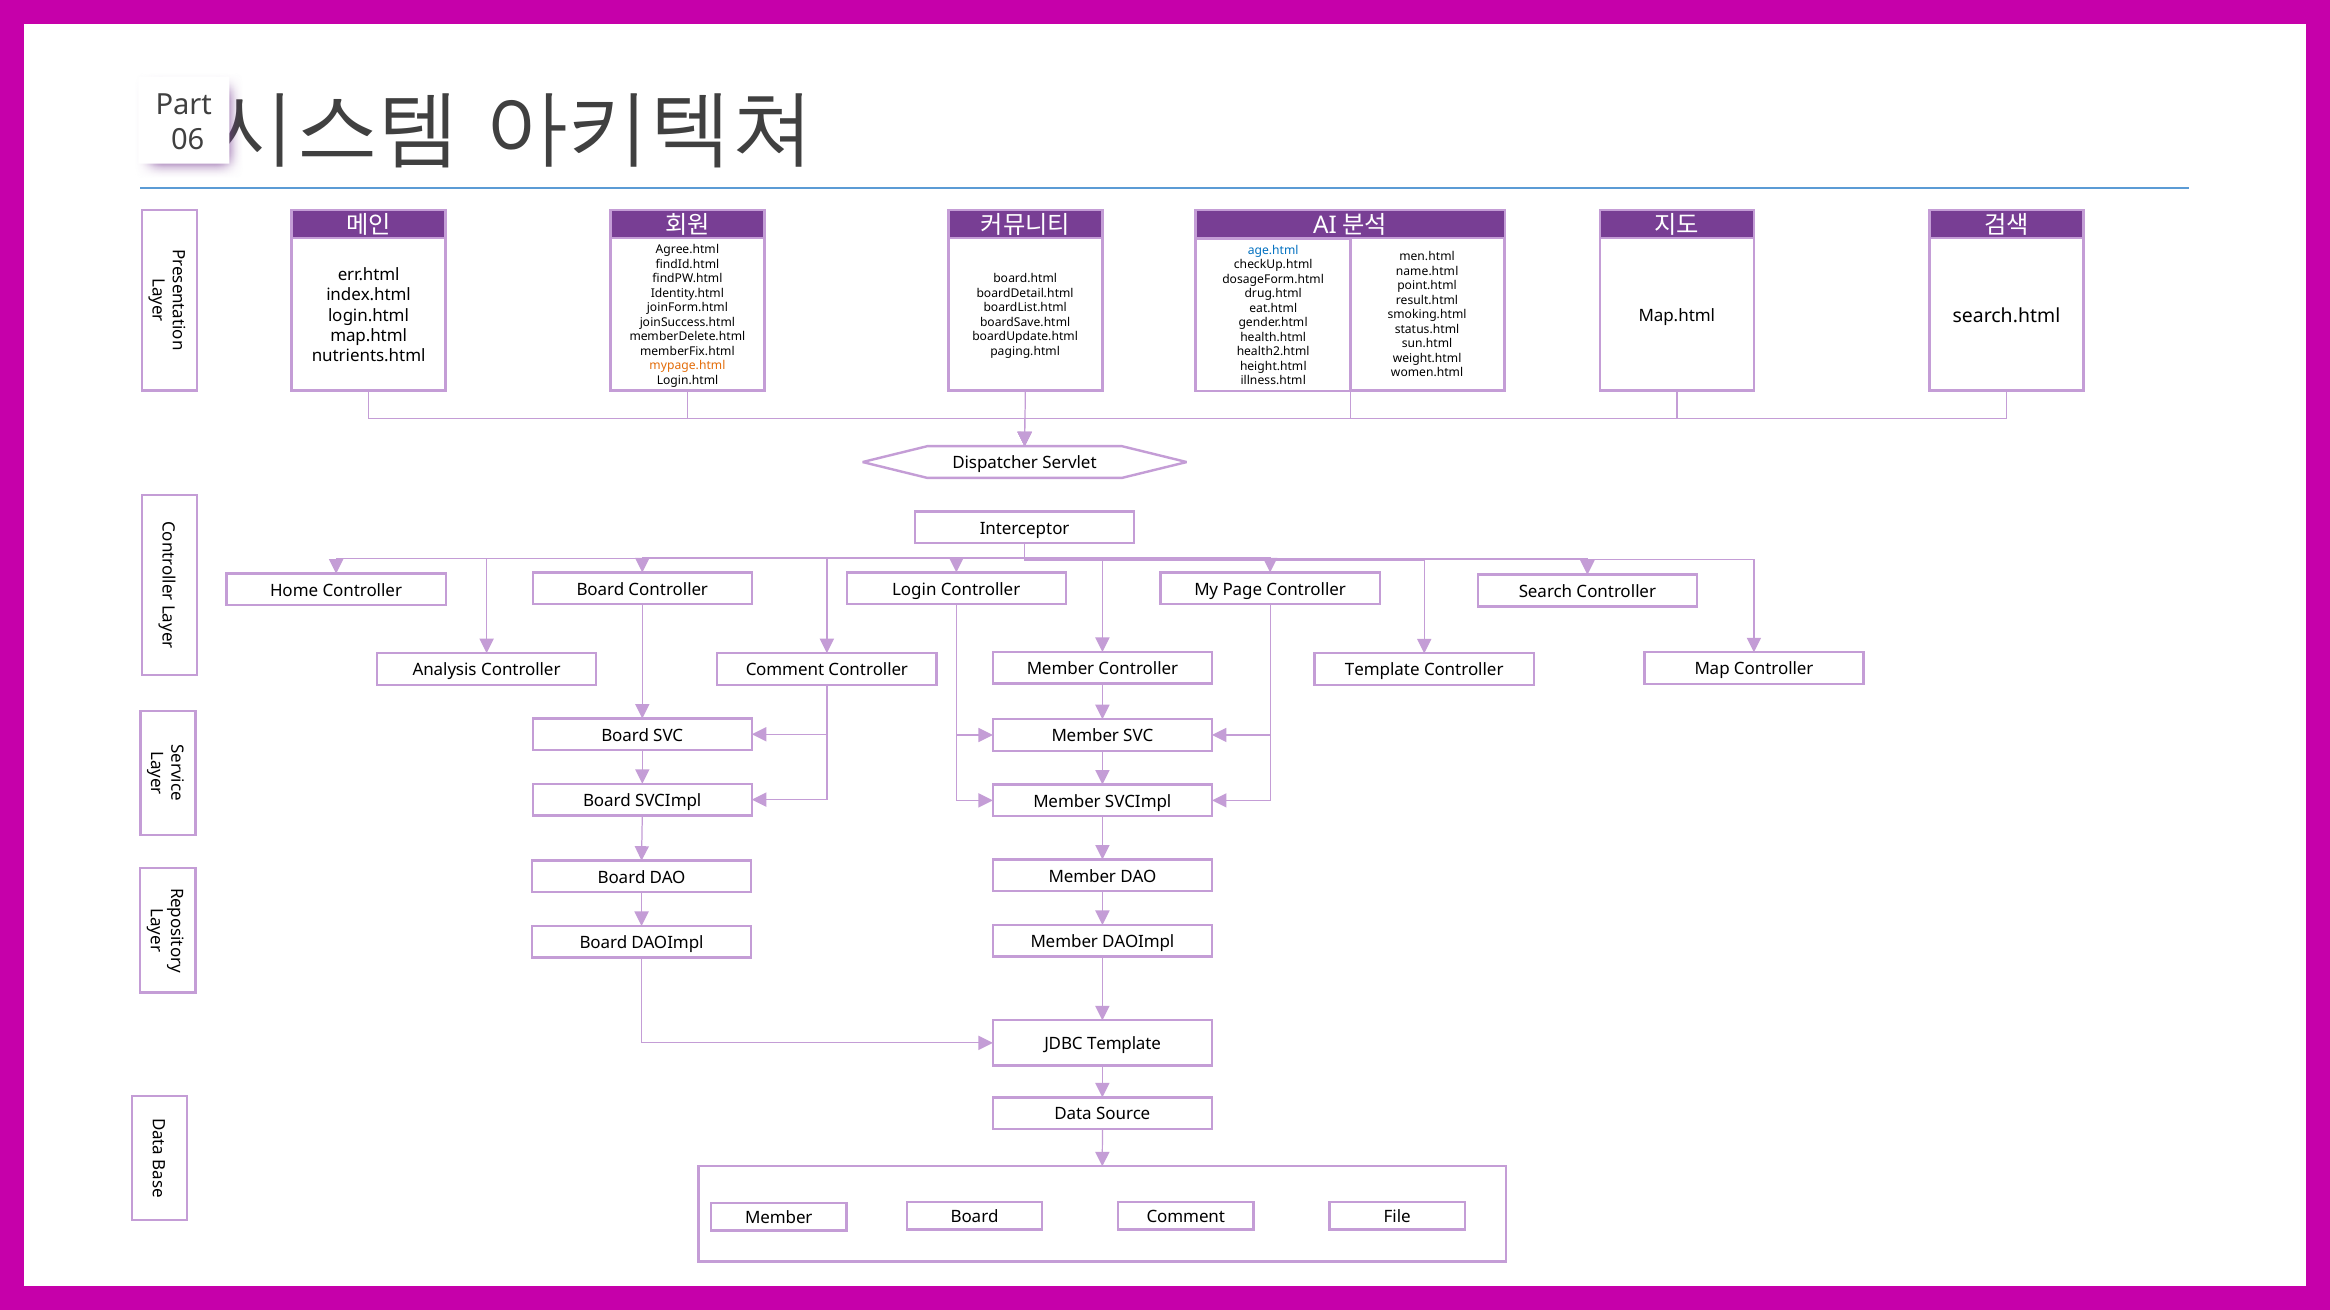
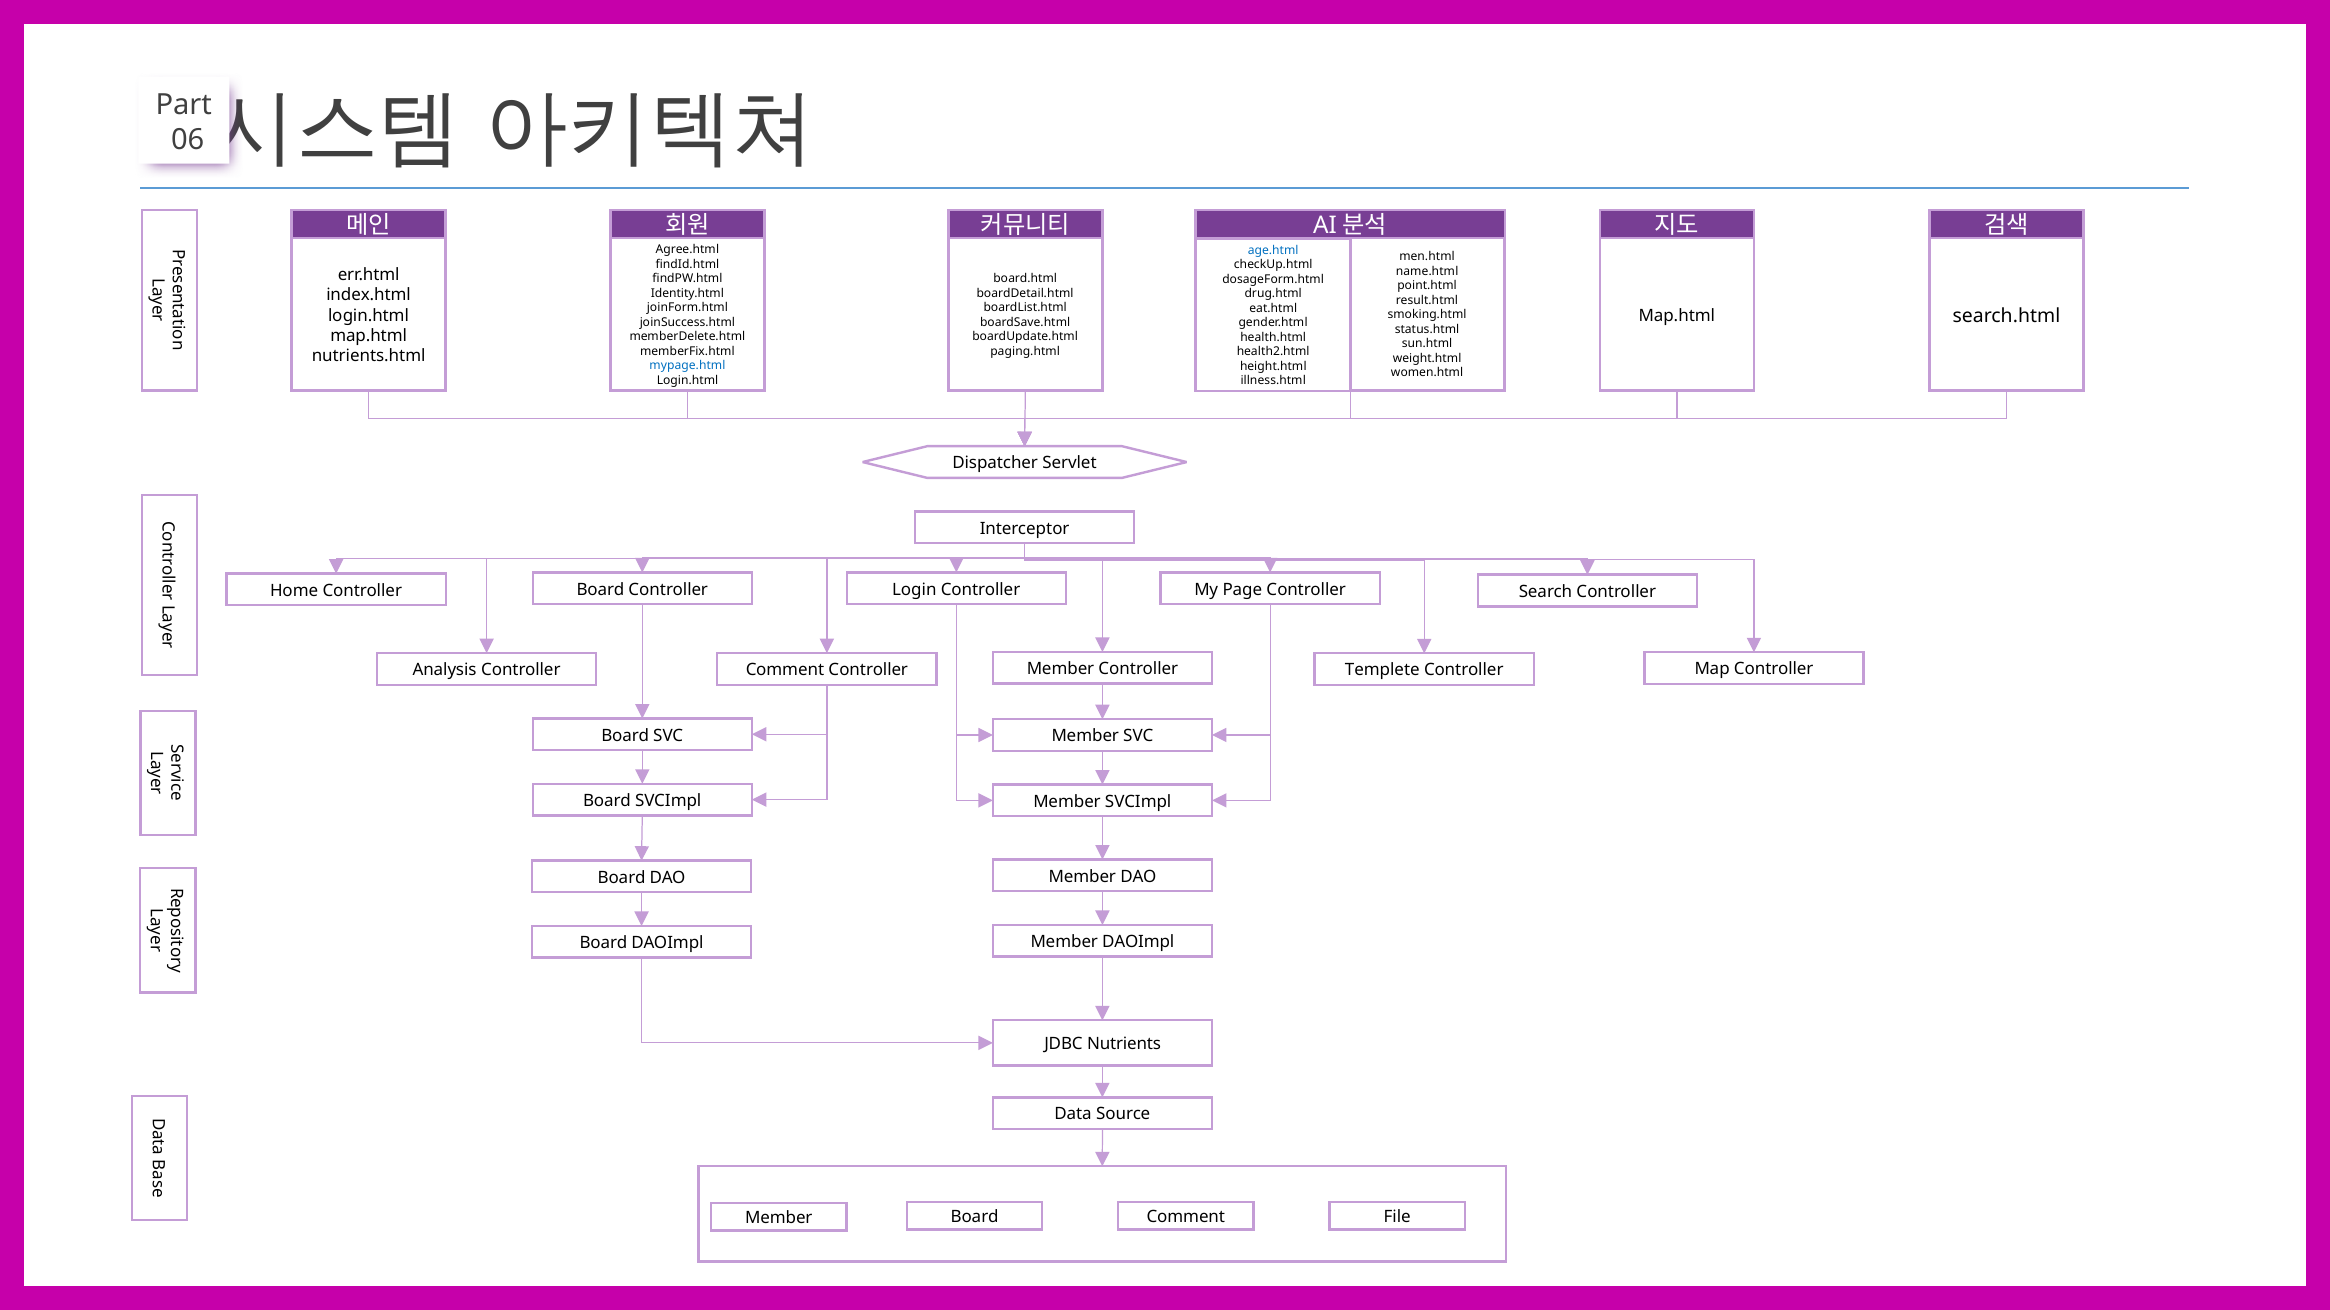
mypage.html colour: orange -> blue (687, 366)
Template: Template -> Templete (1382, 671)
JDBC Template: Template -> Nutrients (1124, 1045)
